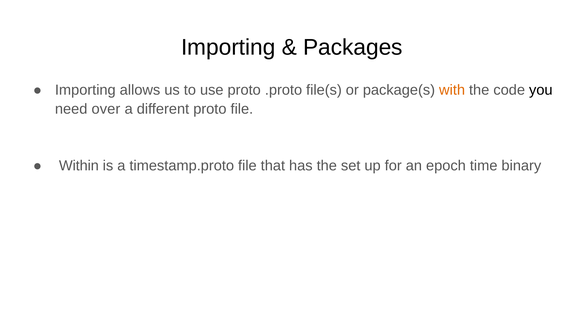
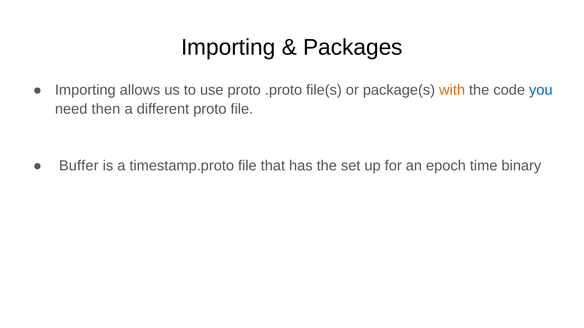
you colour: black -> blue (541, 90)
over: over -> then (106, 109)
Within: Within -> Buffer (79, 166)
